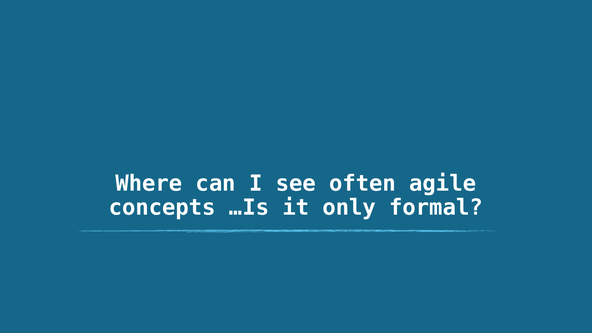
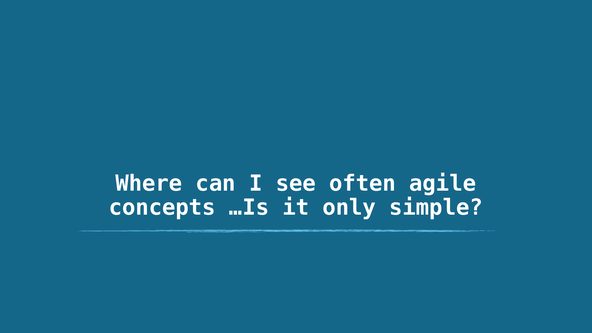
formal: formal -> simple (436, 208)
